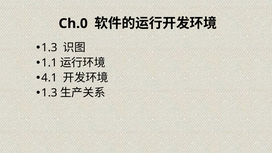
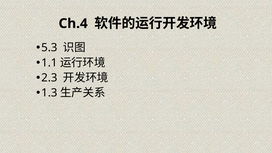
Ch.0: Ch.0 -> Ch.4 (73, 24)
1.3: 1.3 -> 5.3 (49, 48)
4.1: 4.1 -> 2.3 (49, 78)
